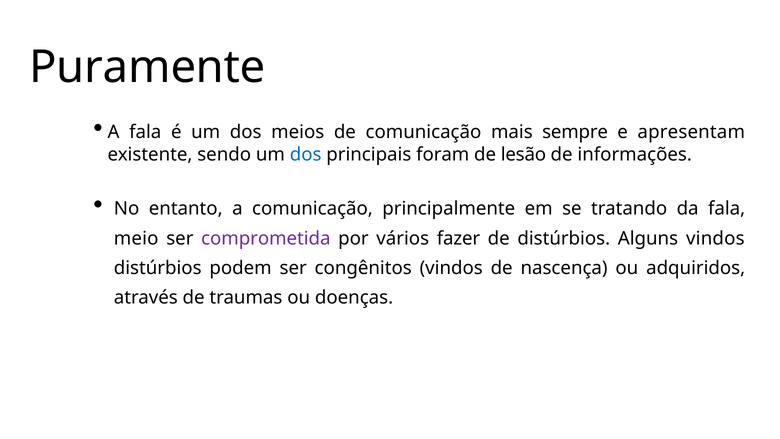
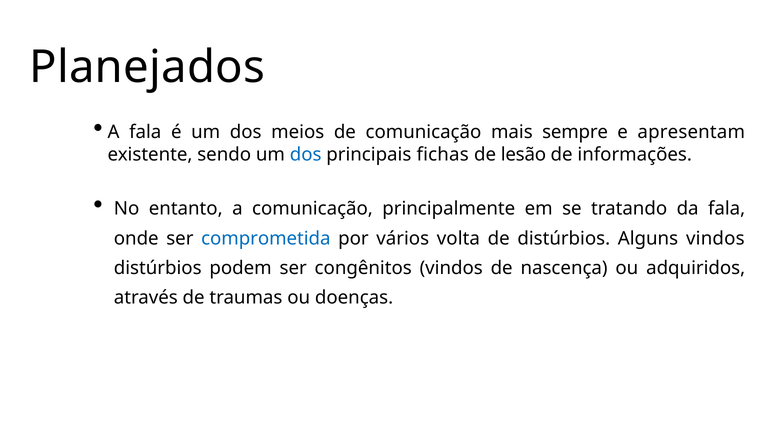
Puramente: Puramente -> Planejados (147, 67)
foram: foram -> fichas (443, 154)
meio: meio -> onde (136, 238)
comprometida colour: purple -> blue (266, 238)
fazer: fazer -> volta (458, 238)
